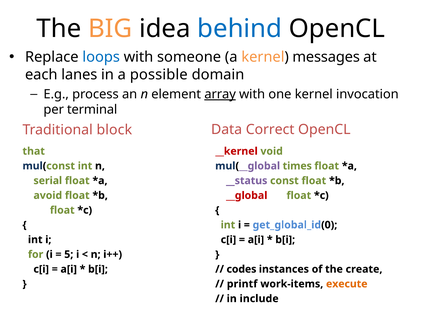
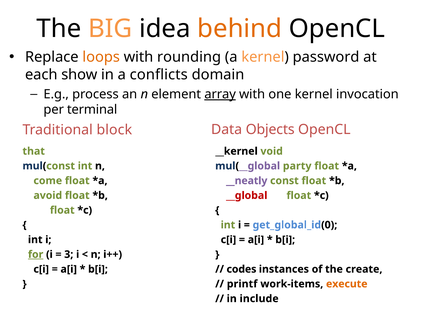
behind colour: blue -> orange (240, 29)
loops colour: blue -> orange (101, 57)
someone: someone -> rounding (189, 57)
messages: messages -> password (326, 57)
lanes: lanes -> show (79, 75)
possible: possible -> conflicts (159, 75)
Correct: Correct -> Objects (270, 130)
__kernel colour: red -> black (236, 151)
times: times -> party (297, 166)
serial: serial -> come (48, 181)
__status: __status -> __neatly (247, 181)
for underline: none -> present (36, 255)
5: 5 -> 3 (69, 255)
